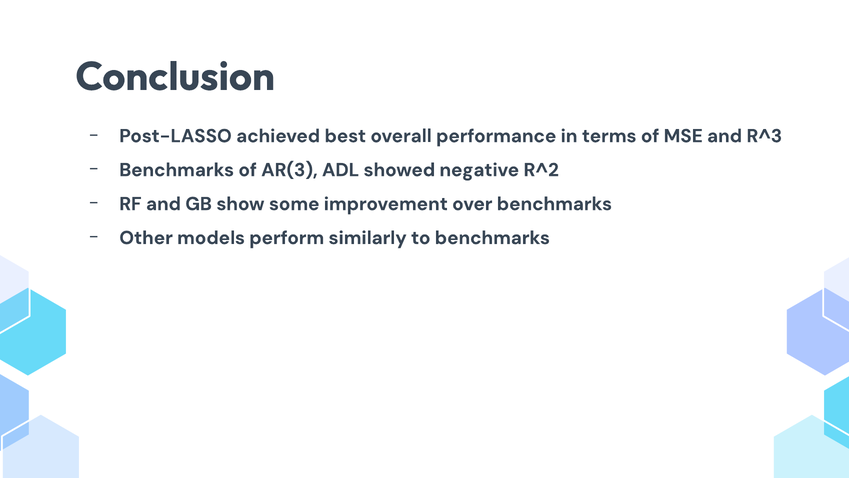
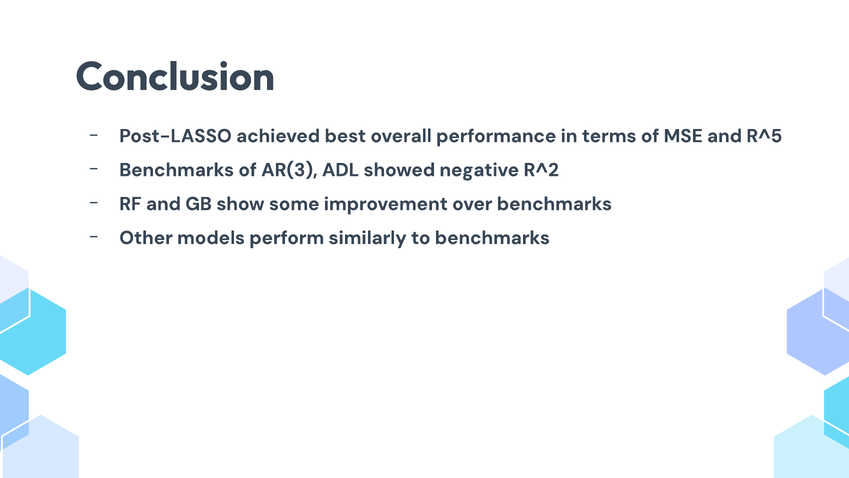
R^3: R^3 -> R^5 (764, 136)
